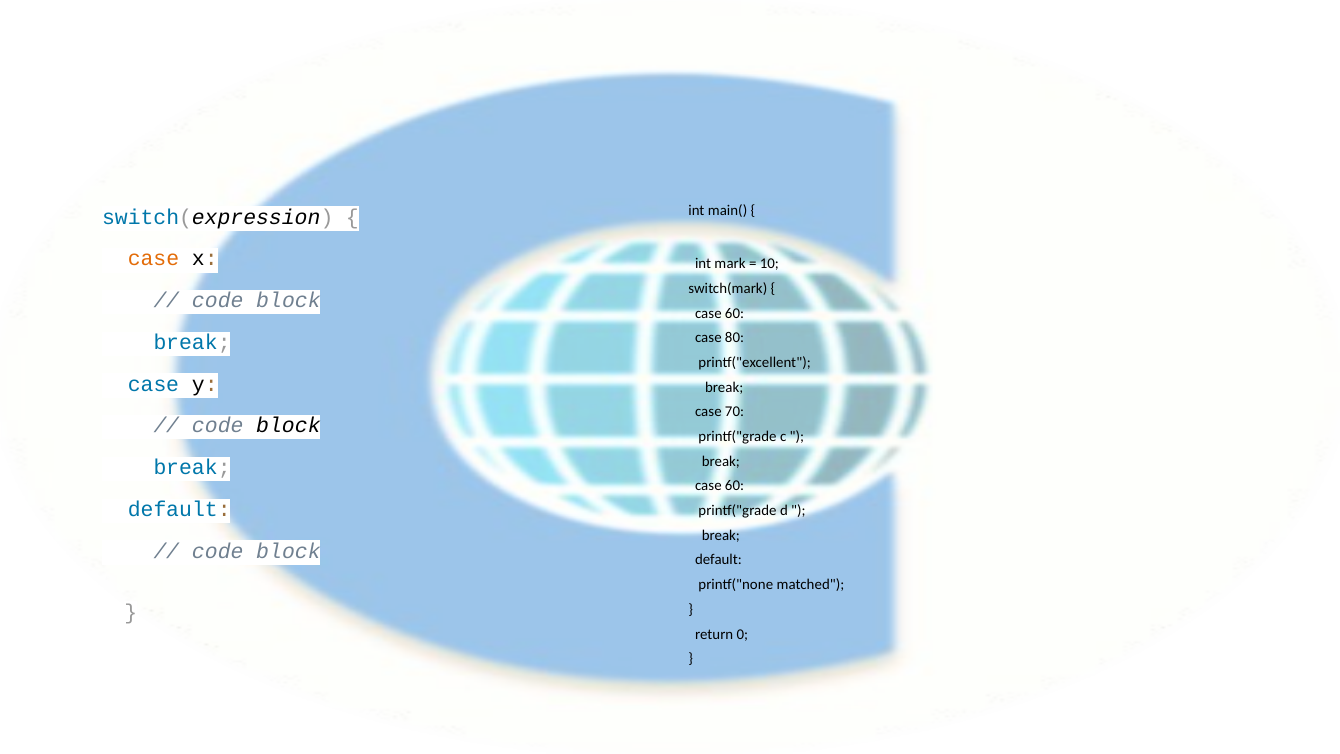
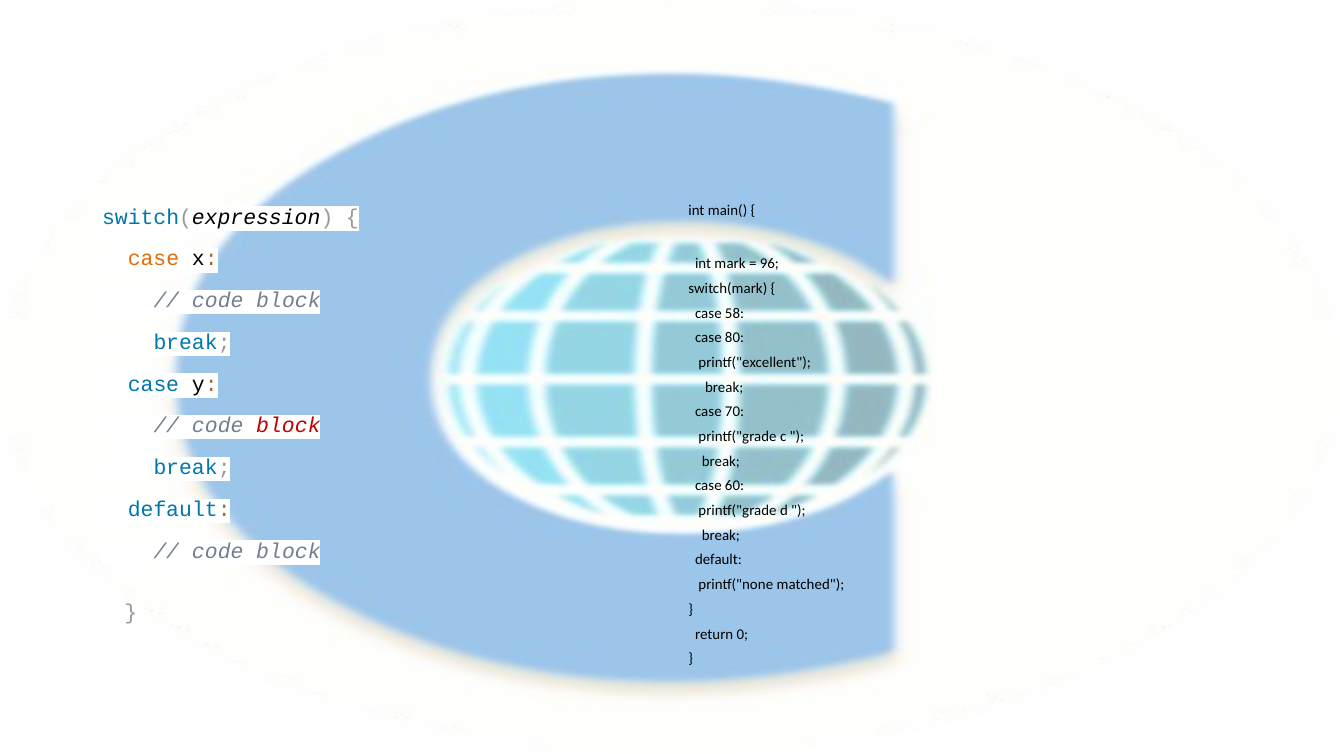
10: 10 -> 96 (769, 264)
60: 60 -> 58 (735, 313)
block colour: black -> red (288, 426)
